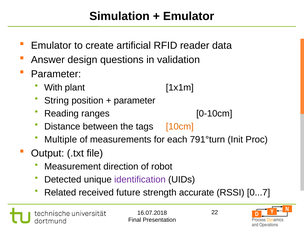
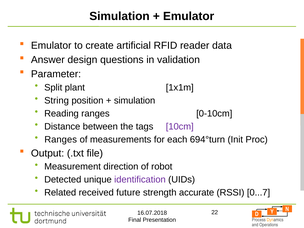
With: With -> Split (53, 87)
parameter: parameter -> simulation (135, 100)
10cm colour: orange -> purple (180, 126)
Multiple: Multiple -> Ranges (61, 139)
791°turn: 791°turn -> 694°turn (207, 139)
